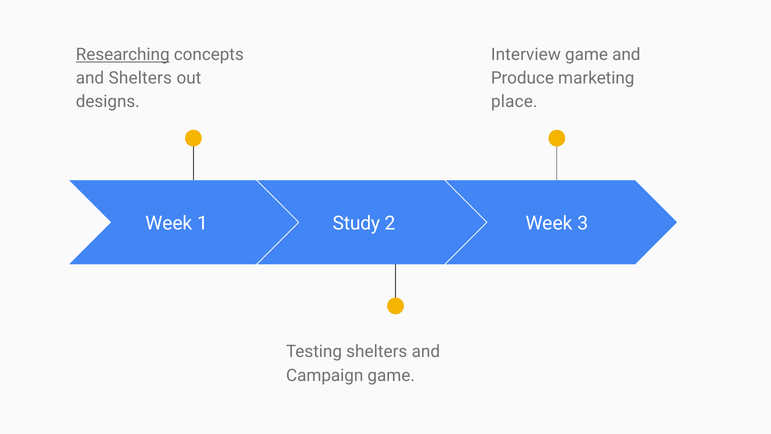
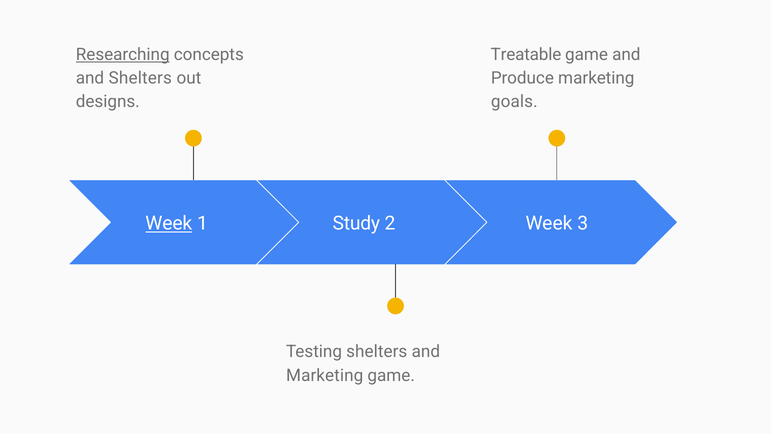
Interview: Interview -> Treatable (526, 54)
place: place -> goals (514, 102)
Week underline: none -> present (169, 223)
Campaign: Campaign -> Marketing (325, 375)
